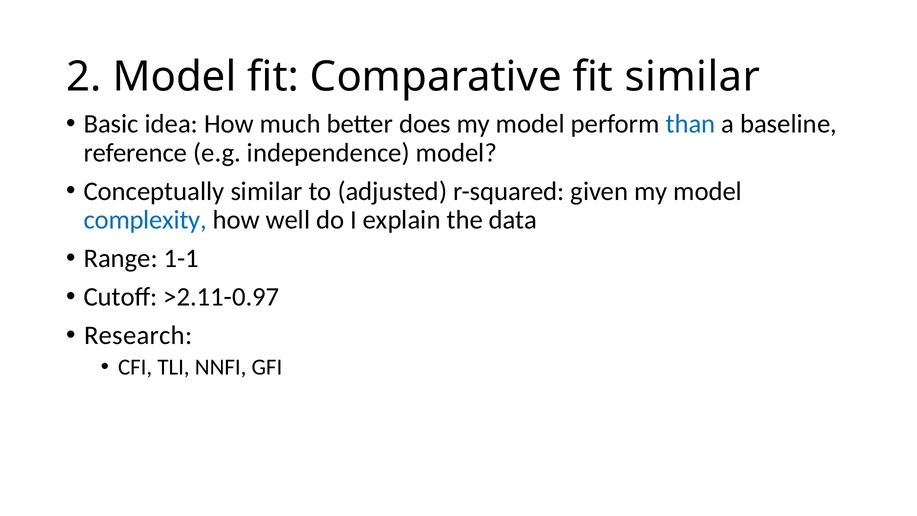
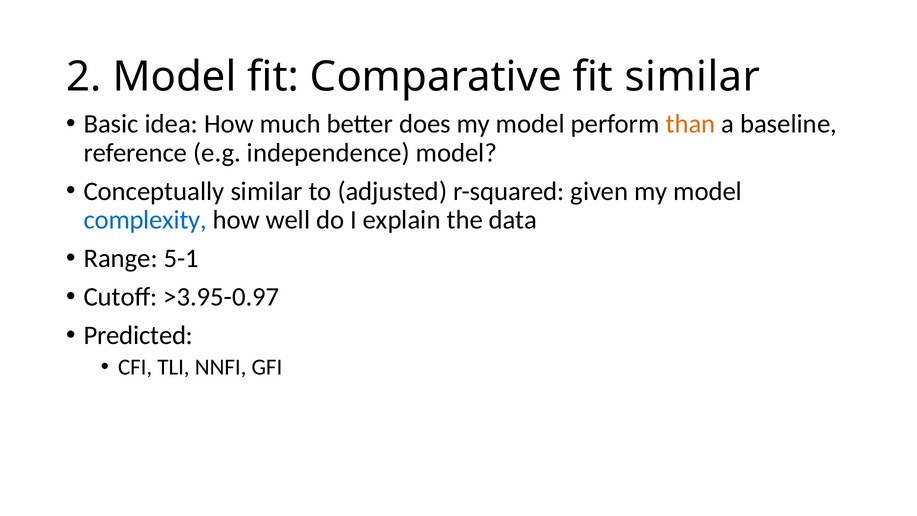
than colour: blue -> orange (691, 124)
1-1: 1-1 -> 5-1 (181, 258)
>2.11-0.97: >2.11-0.97 -> >3.95-0.97 (221, 297)
Research: Research -> Predicted (138, 335)
